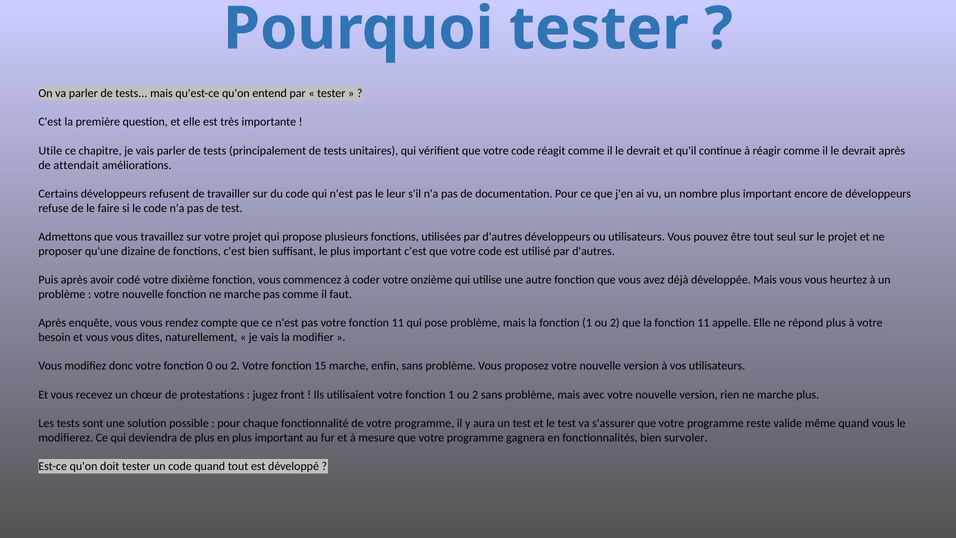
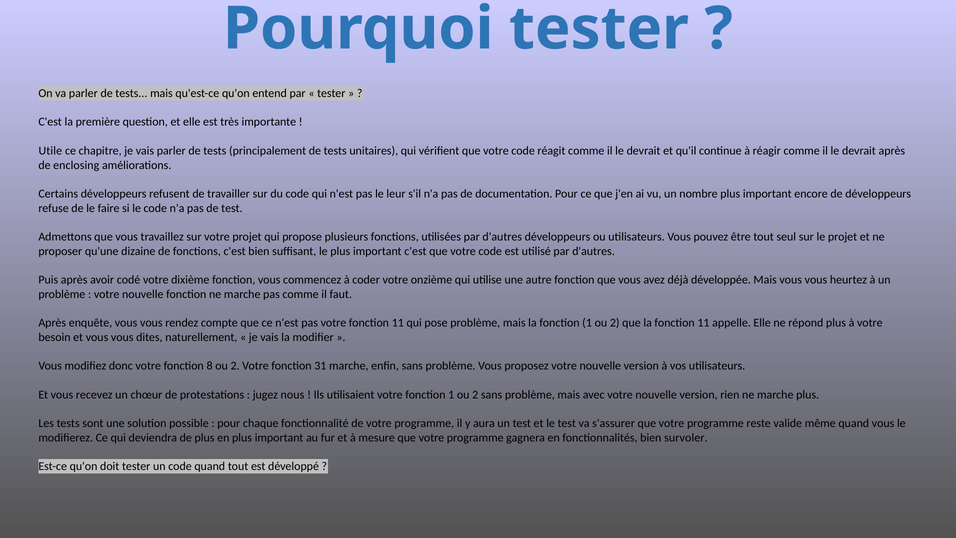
attendait: attendait -> enclosing (76, 165)
0: 0 -> 8 (210, 366)
15: 15 -> 31 (320, 366)
front: front -> nous (292, 394)
